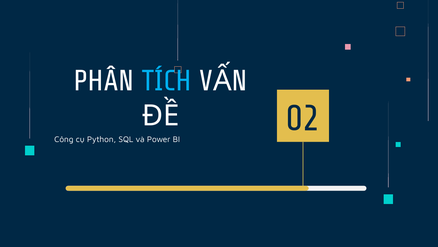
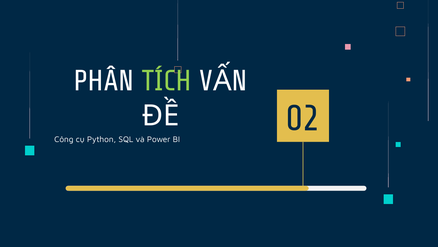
TÍCH colour: light blue -> light green (167, 81)
